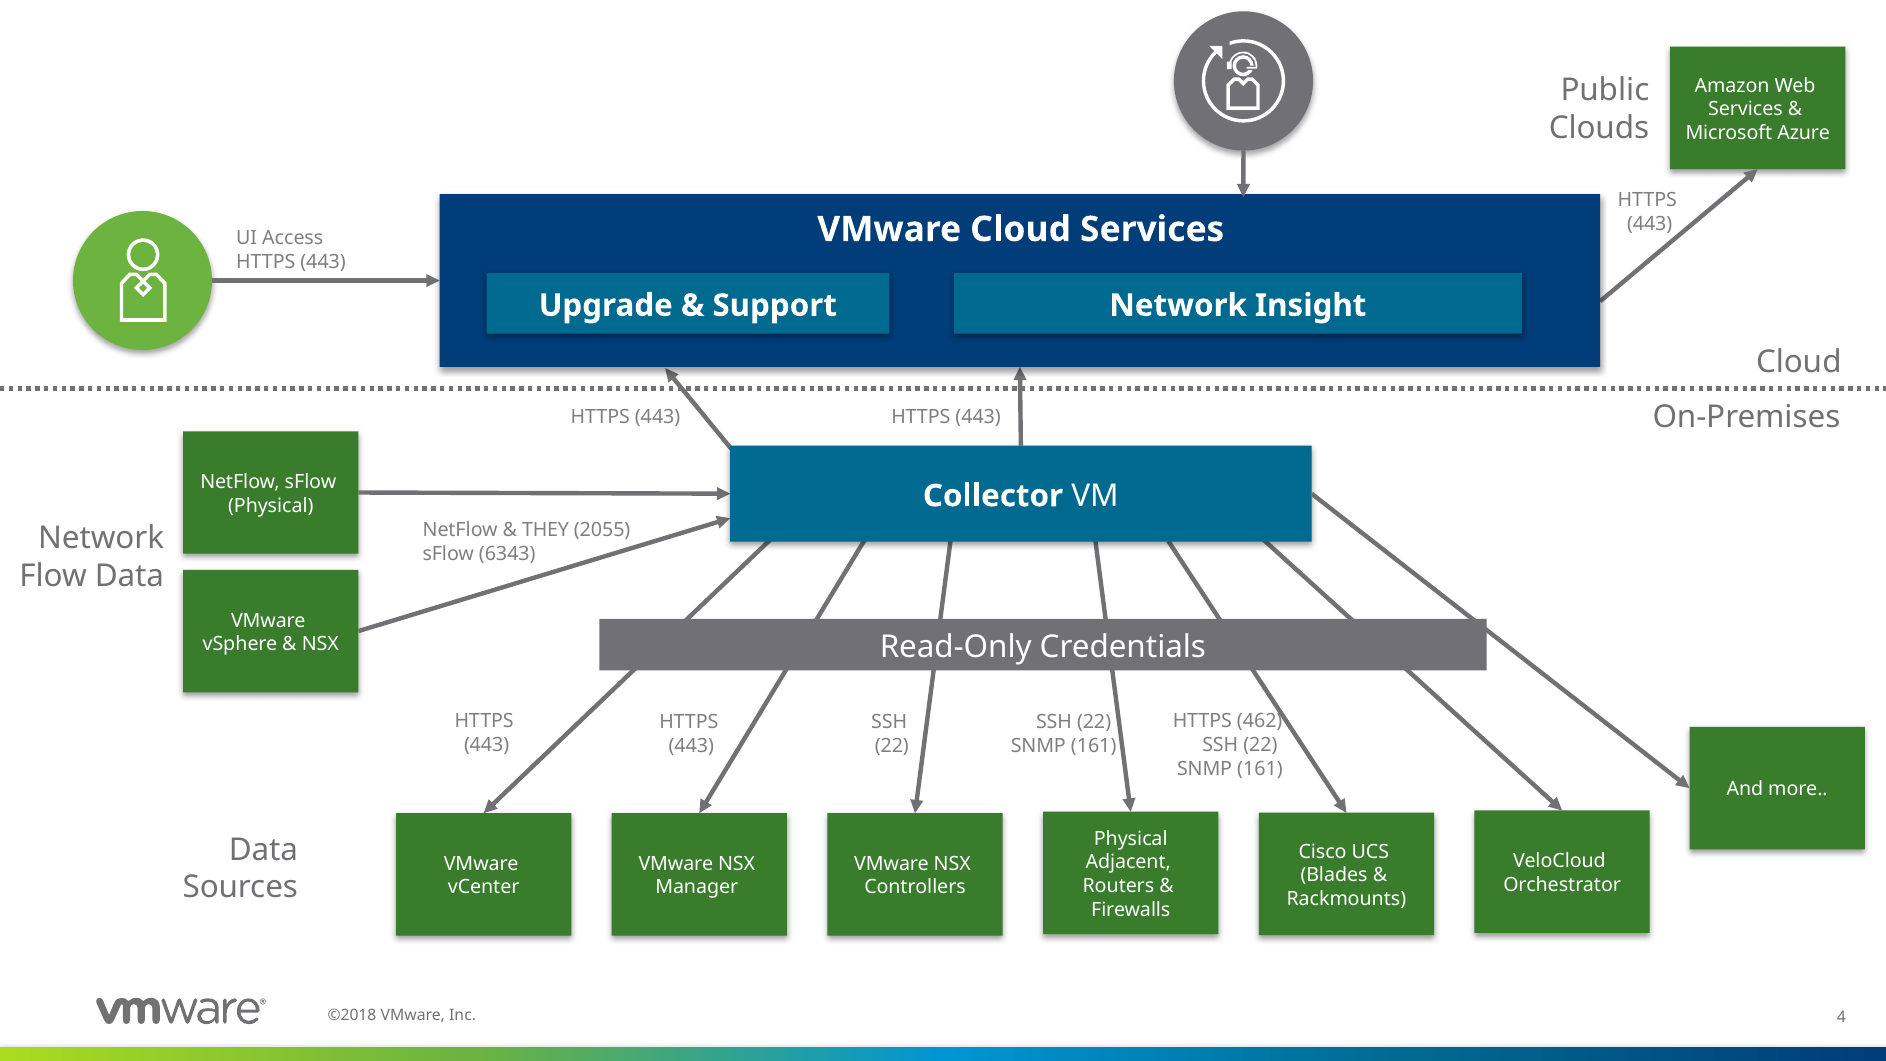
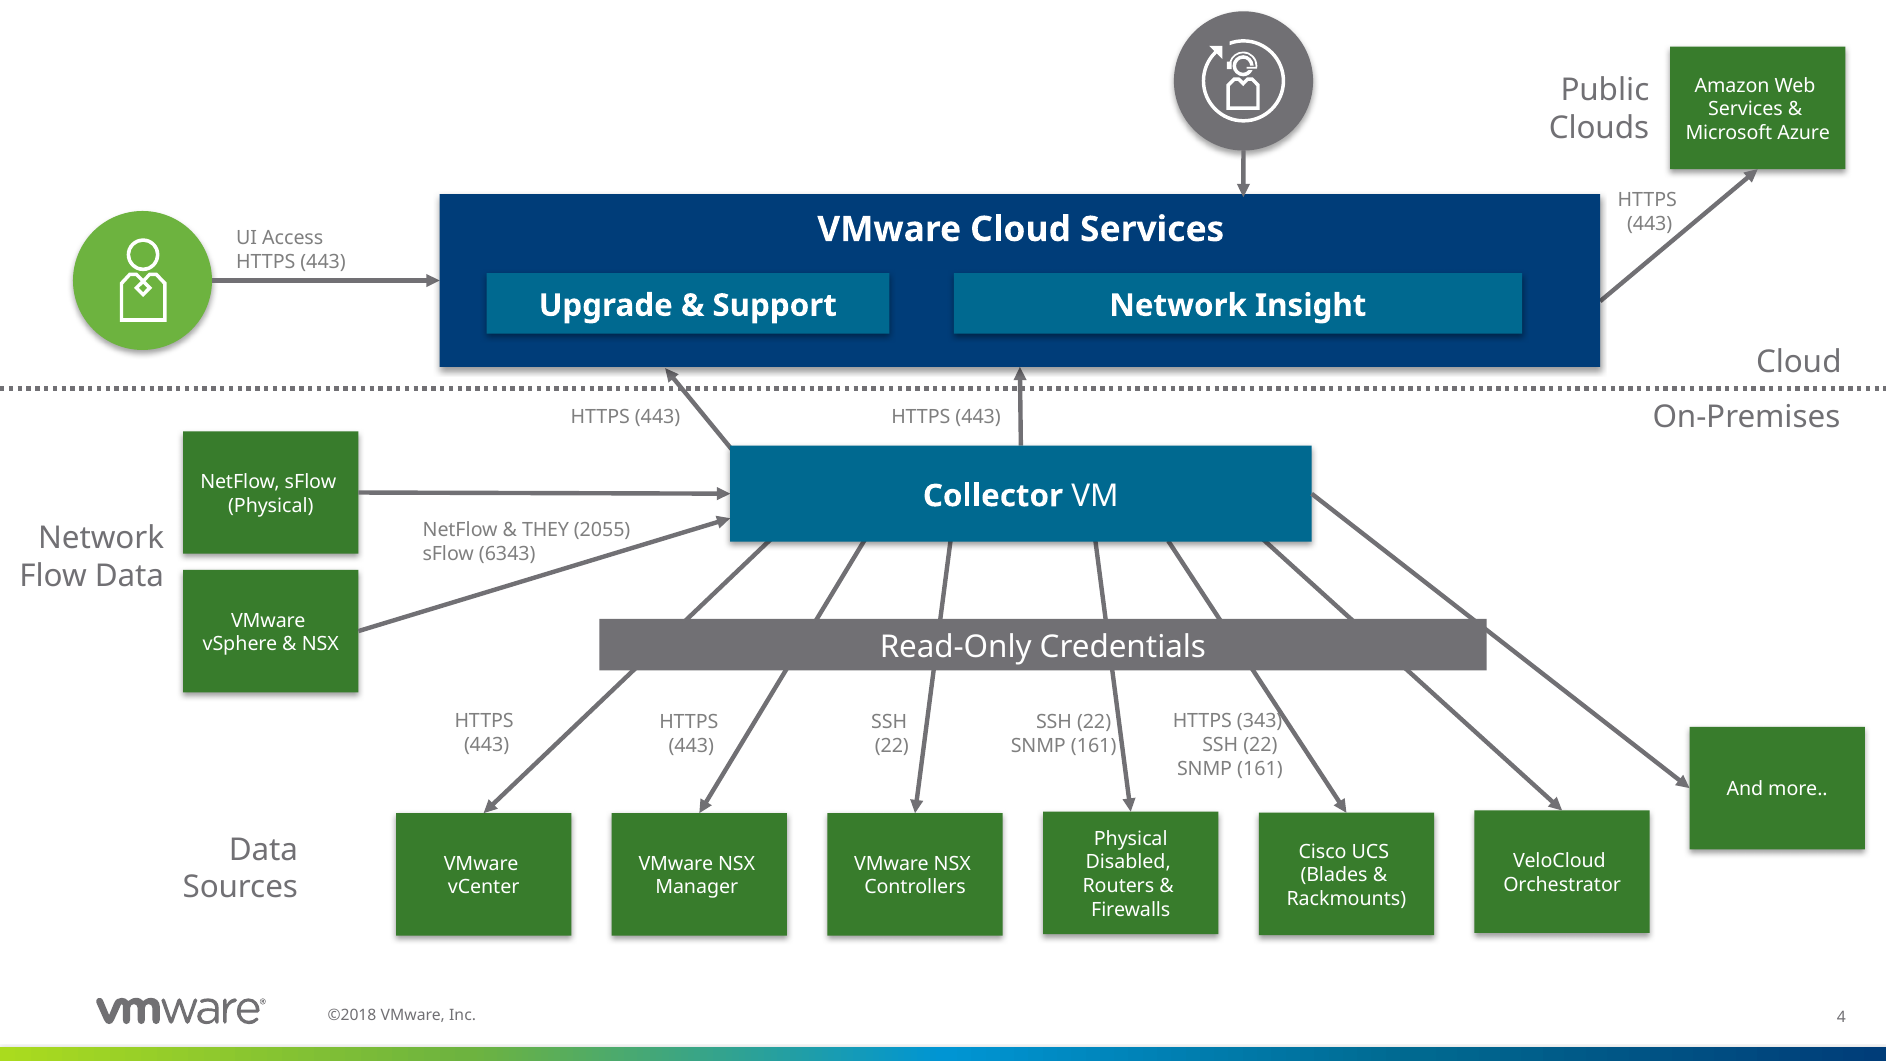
462: 462 -> 343 (1260, 722)
Adjacent: Adjacent -> Disabled (1128, 862)
